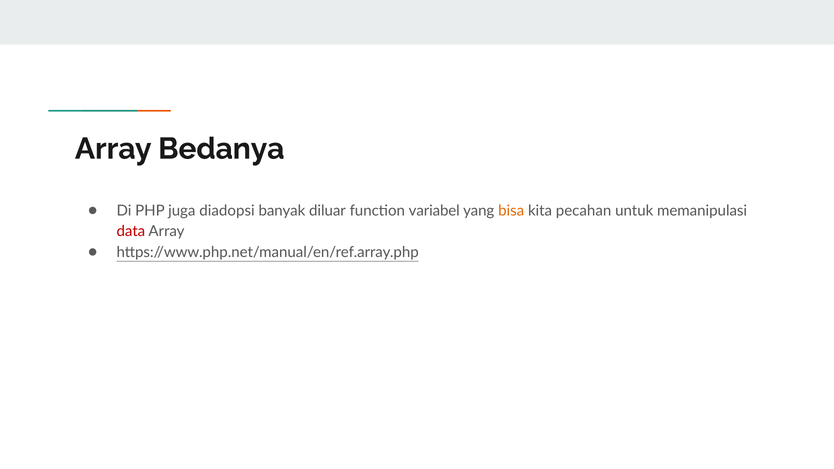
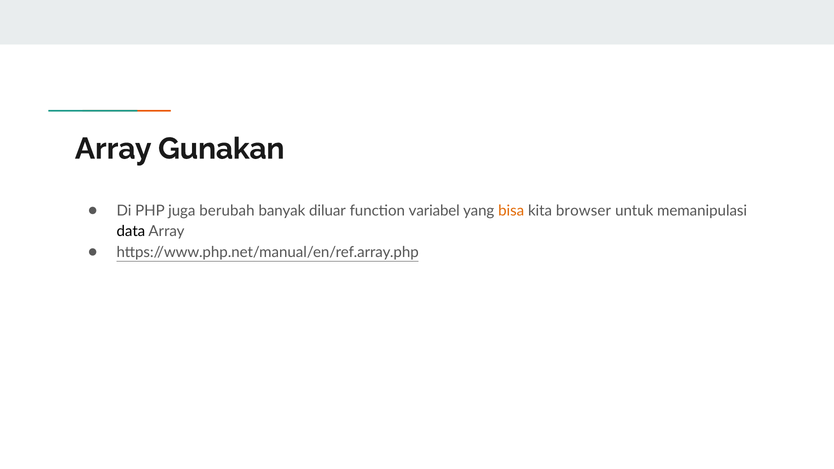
Bedanya: Bedanya -> Gunakan (221, 149)
diadopsi: diadopsi -> berubah (227, 211)
pecahan: pecahan -> browser (583, 211)
data colour: red -> black (131, 232)
